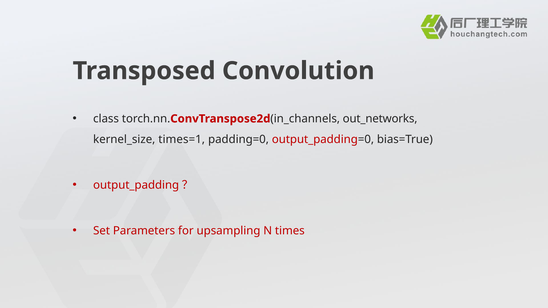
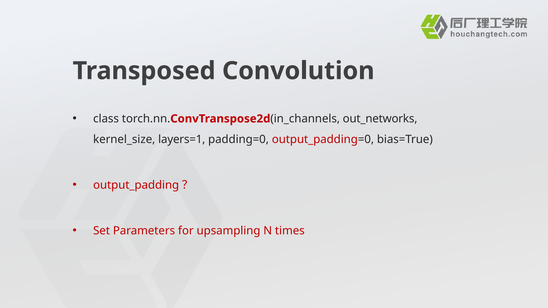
times=1: times=1 -> layers=1 (182, 139)
